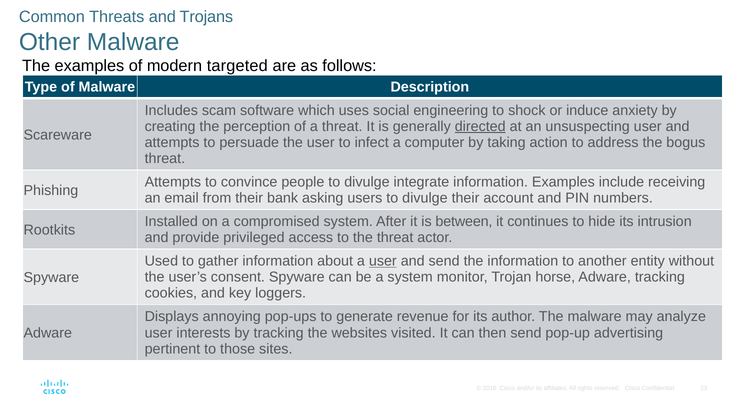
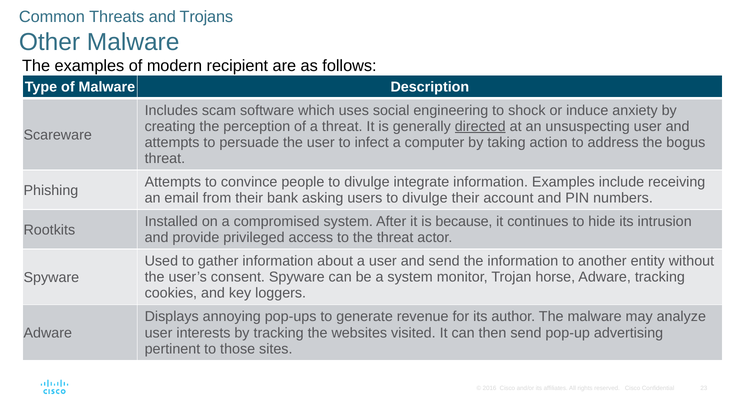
targeted: targeted -> recipient (237, 66)
between: between -> because (464, 221)
user underline: present -> none (383, 261)
